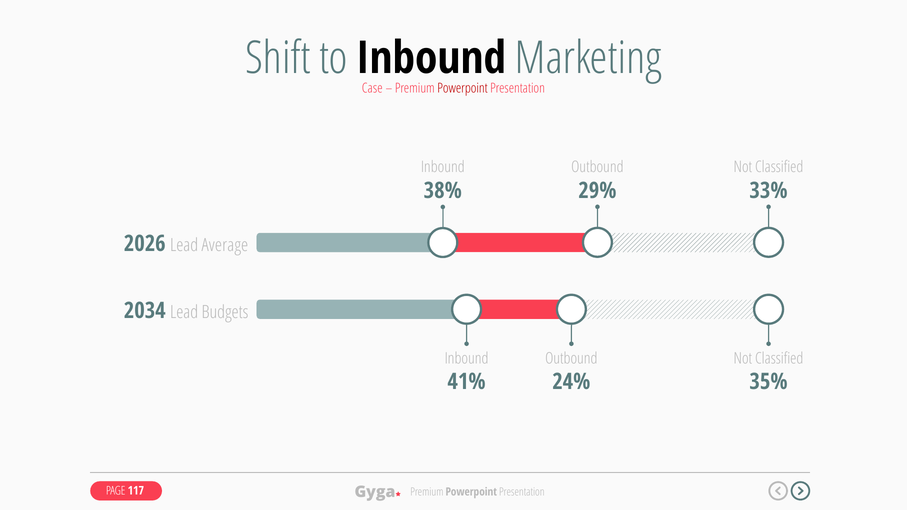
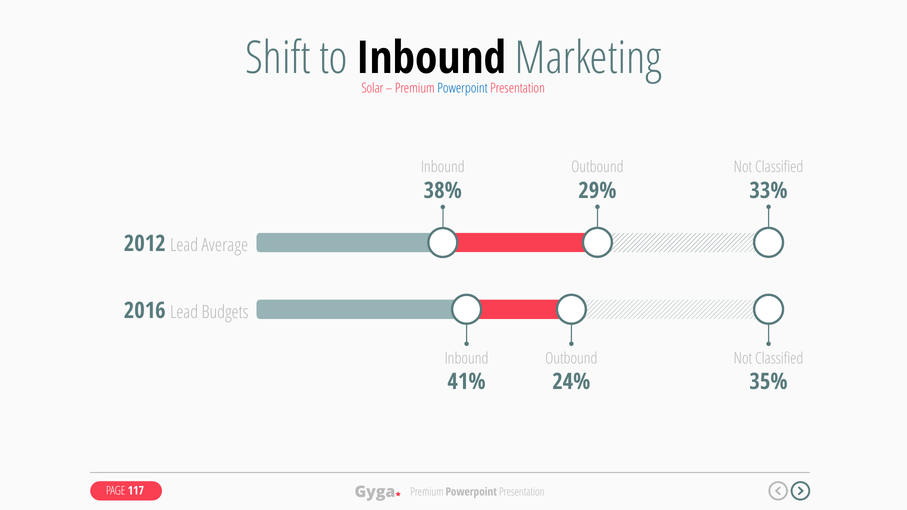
Case: Case -> Solar (372, 88)
Powerpoint colour: red -> blue (462, 88)
2026: 2026 -> 2012 (145, 244)
2034: 2034 -> 2016 (145, 311)
